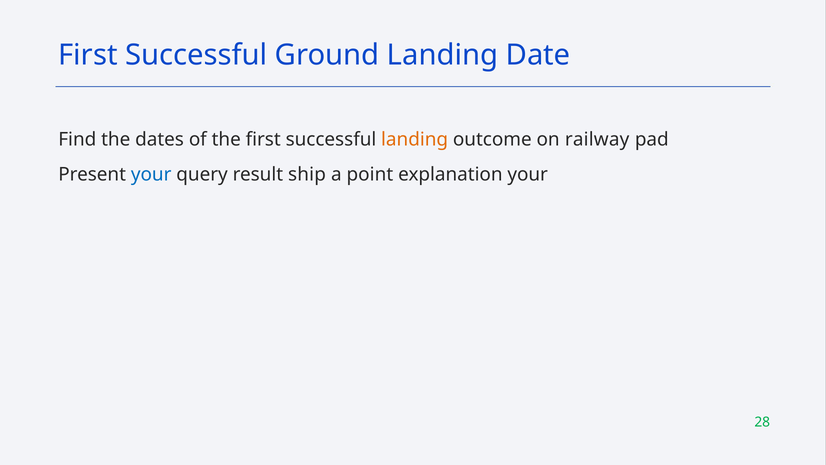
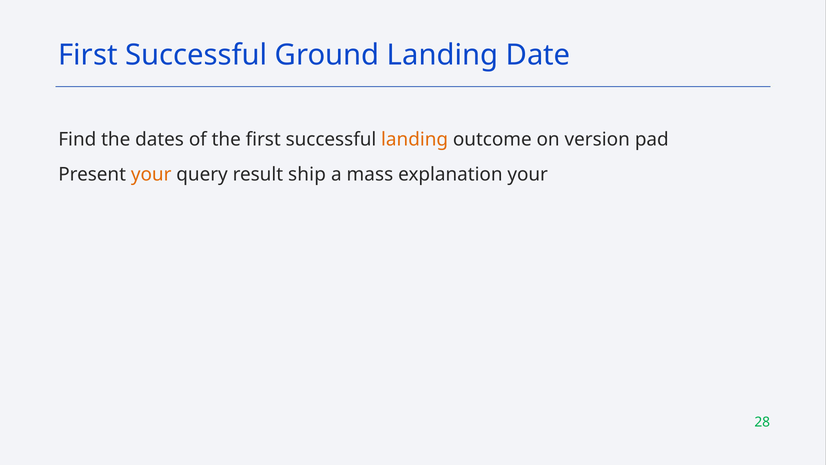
railway: railway -> version (597, 139)
your colour: blue -> orange (151, 174)
point: point -> mass (370, 174)
